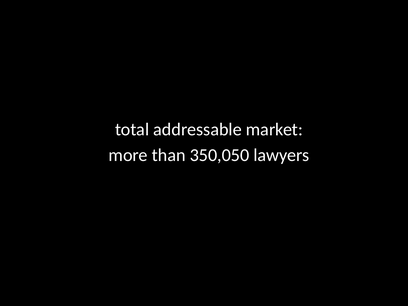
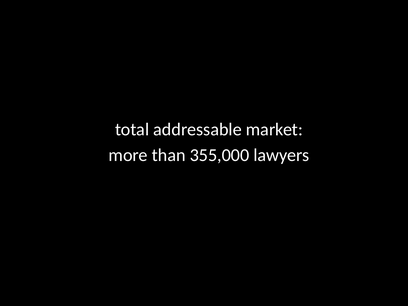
350,050: 350,050 -> 355,000 (220, 155)
